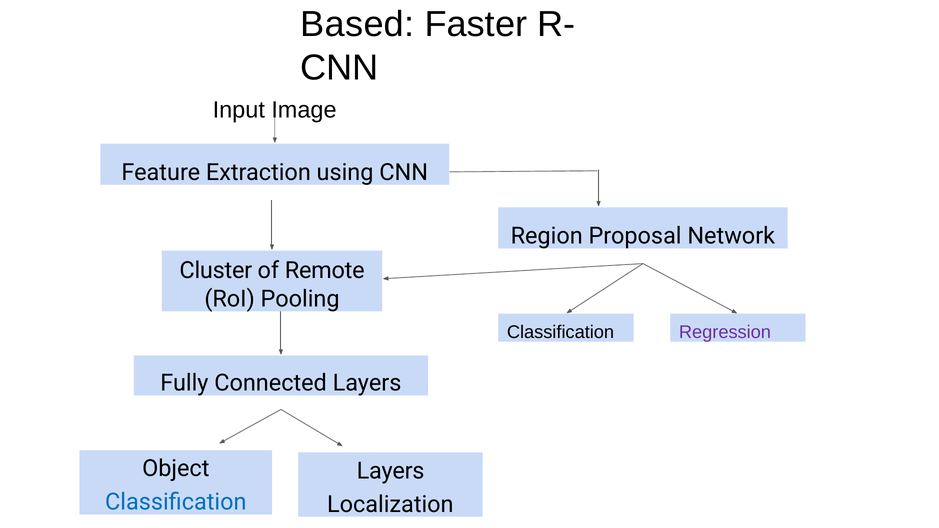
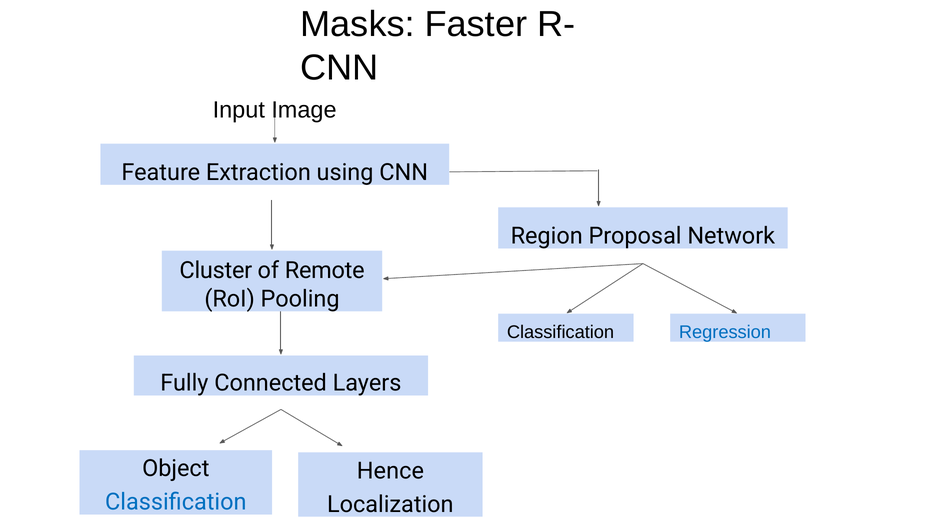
Based: Based -> Masks (357, 24)
Regression colour: purple -> blue (725, 332)
Layers: Layers -> Hence (390, 471)
